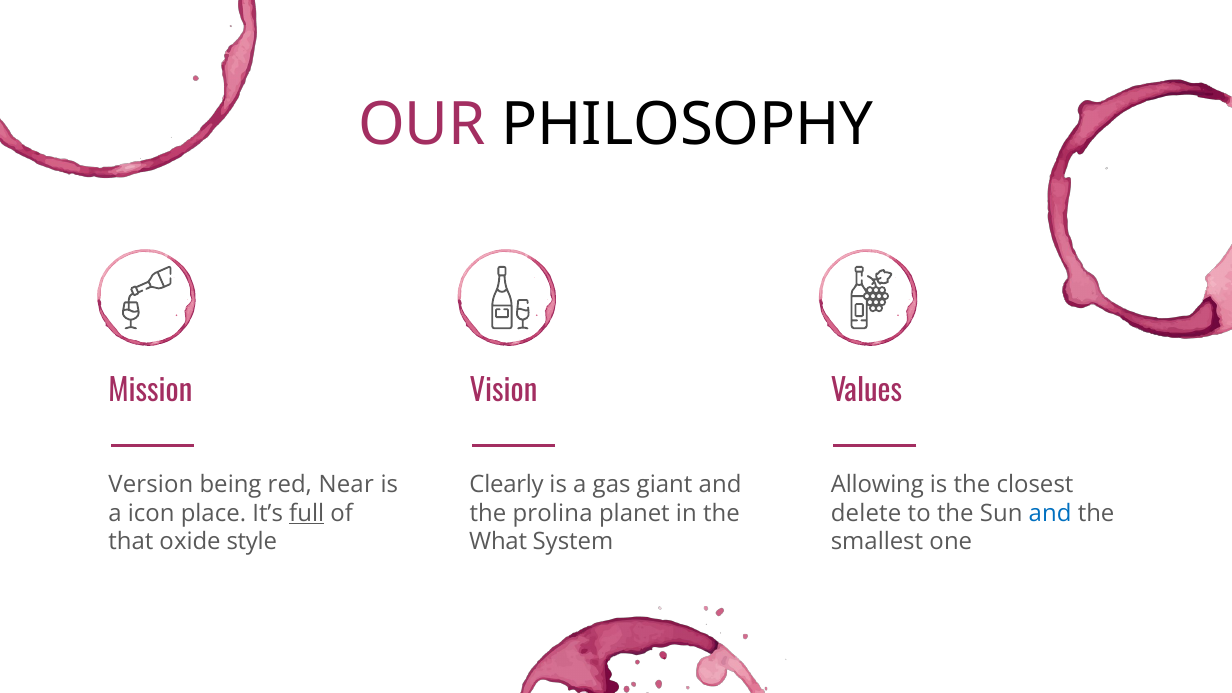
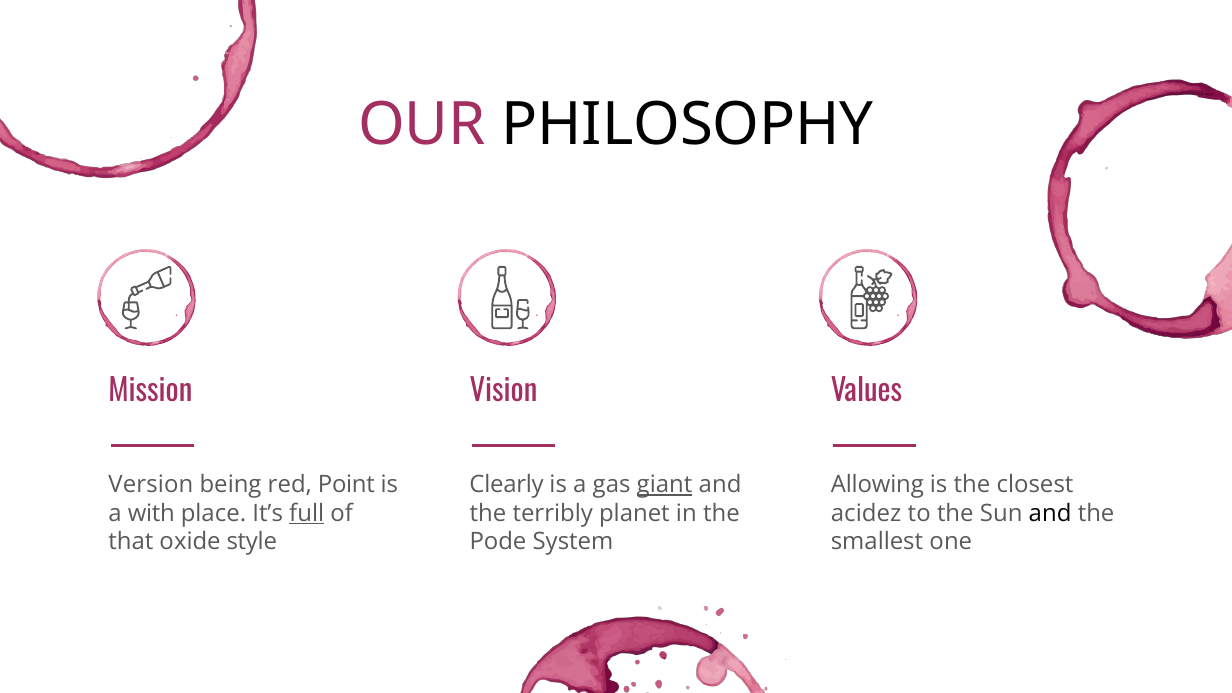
Near: Near -> Point (346, 485)
giant underline: none -> present (665, 485)
icon: icon -> with (151, 513)
prolina: prolina -> terribly (553, 513)
delete: delete -> acidez (866, 513)
and colour: blue -> black (1050, 513)
What: What -> Pode (498, 542)
